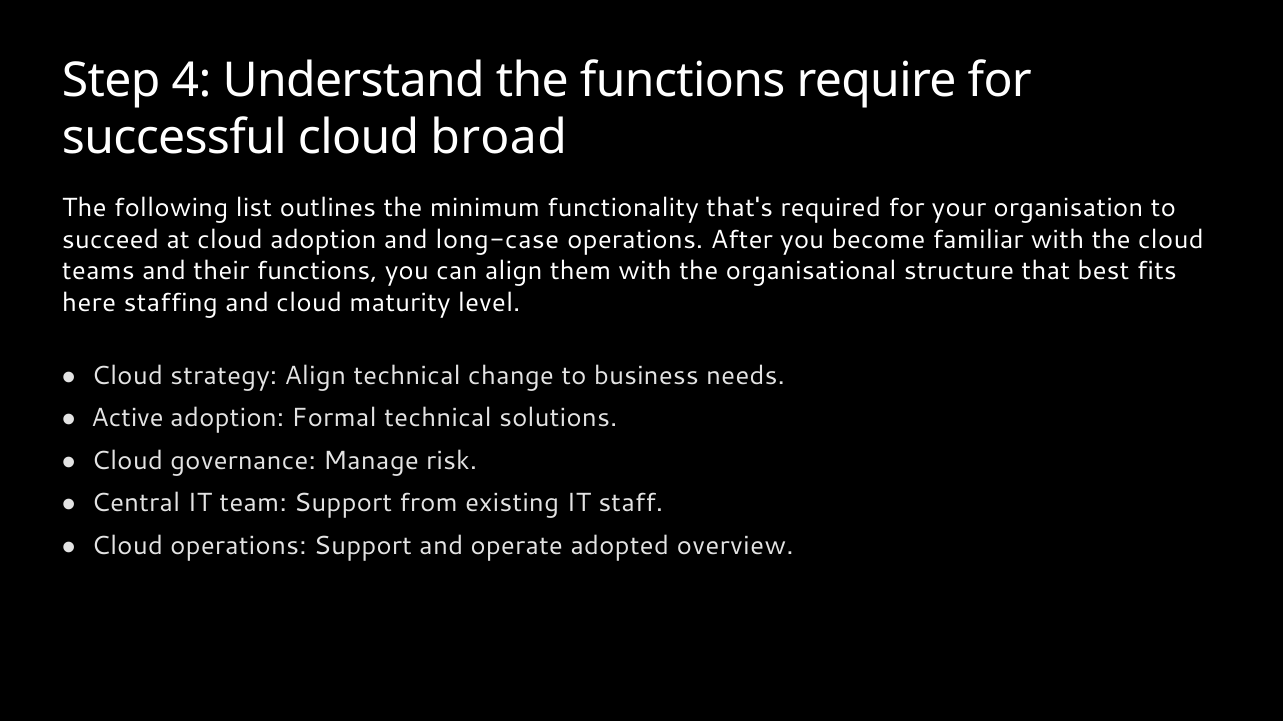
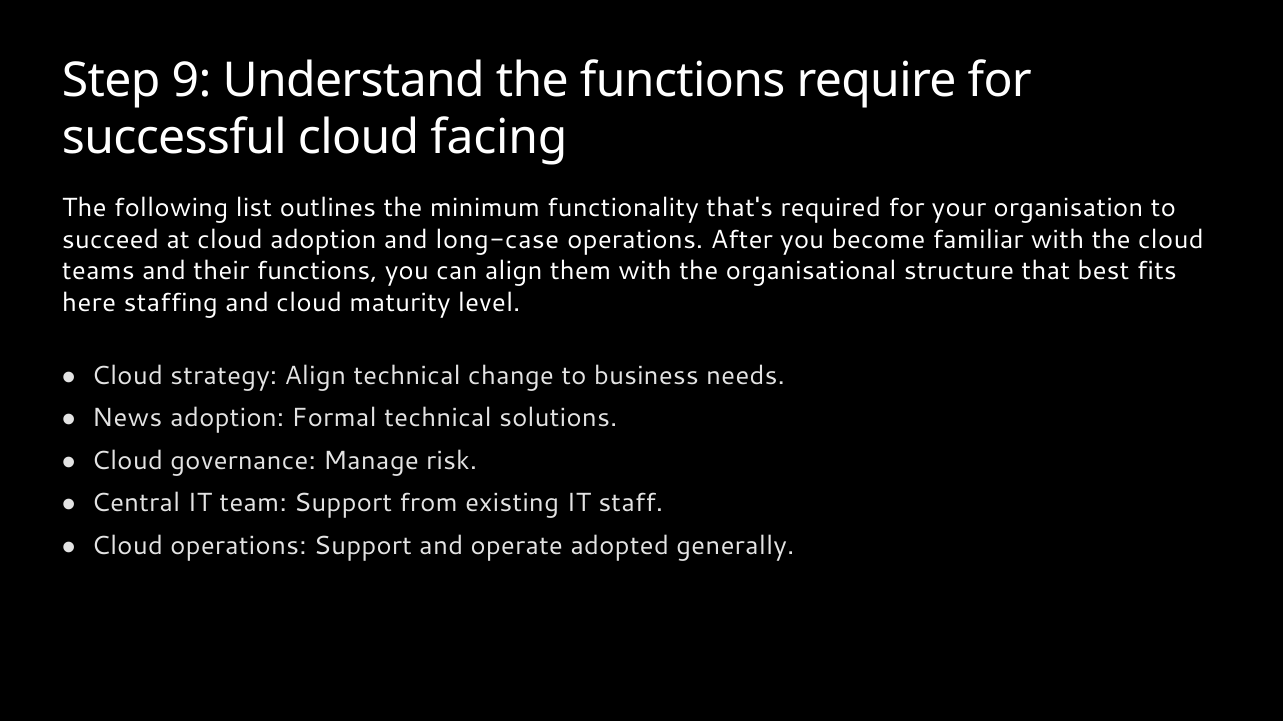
4: 4 -> 9 (192, 80)
broad: broad -> facing (499, 138)
Active: Active -> News (127, 418)
overview: overview -> generally (735, 546)
